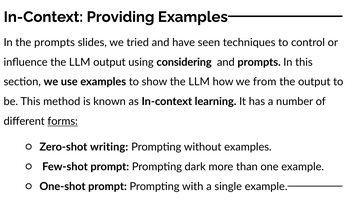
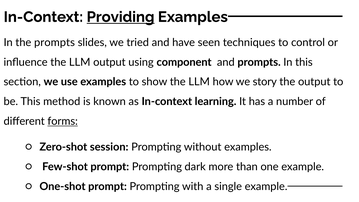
Providing underline: none -> present (121, 17)
considering: considering -> component (184, 62)
from: from -> story (265, 82)
writing: writing -> session (109, 147)
